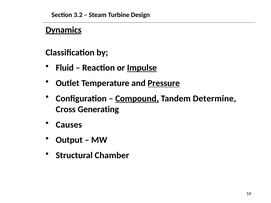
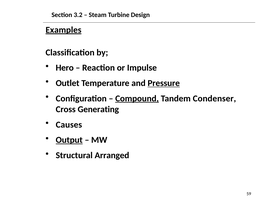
Dynamics: Dynamics -> Examples (63, 30)
Fluid: Fluid -> Hero (65, 68)
Impulse underline: present -> none (142, 68)
Determine: Determine -> Condenser (214, 99)
Output underline: none -> present (69, 140)
Chamber: Chamber -> Arranged (112, 155)
